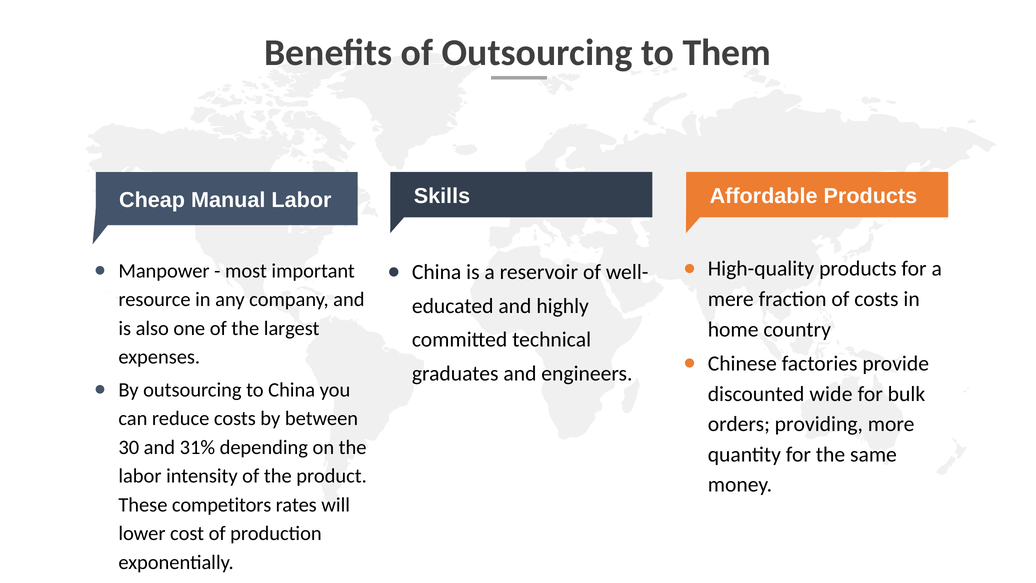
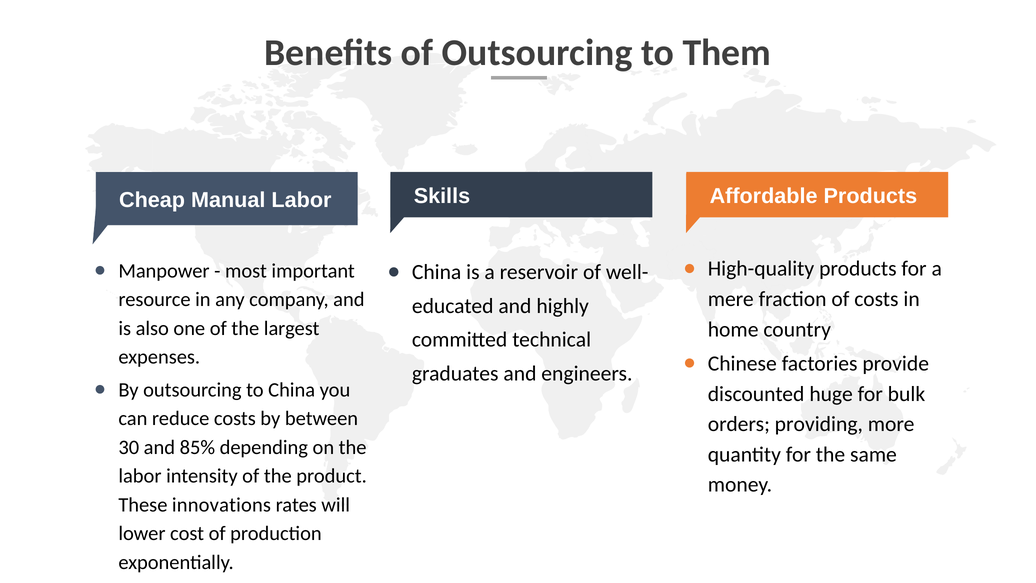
wide: wide -> huge (831, 394)
31%: 31% -> 85% (197, 447)
competitors: competitors -> innovations (221, 505)
